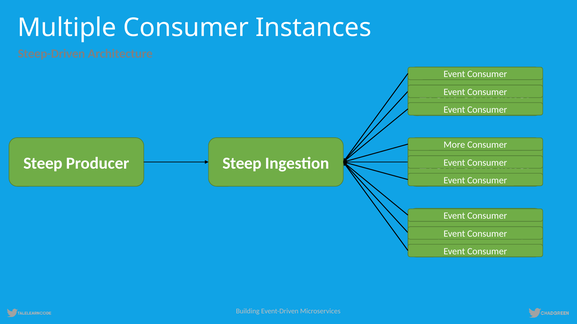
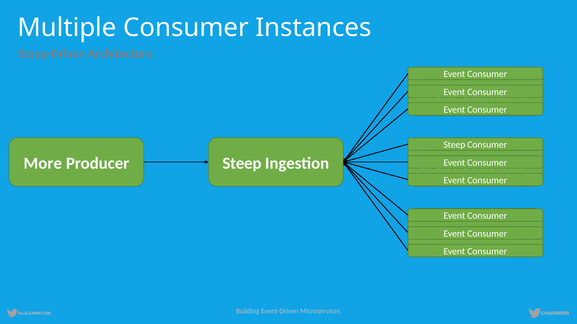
More: More -> Steep (454, 145)
Steep: Steep -> More (43, 163)
